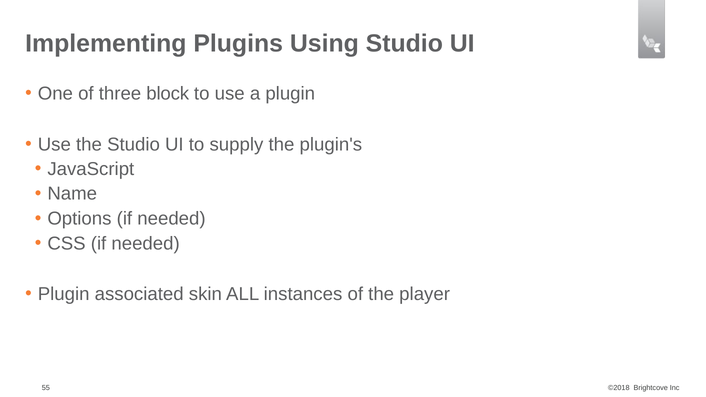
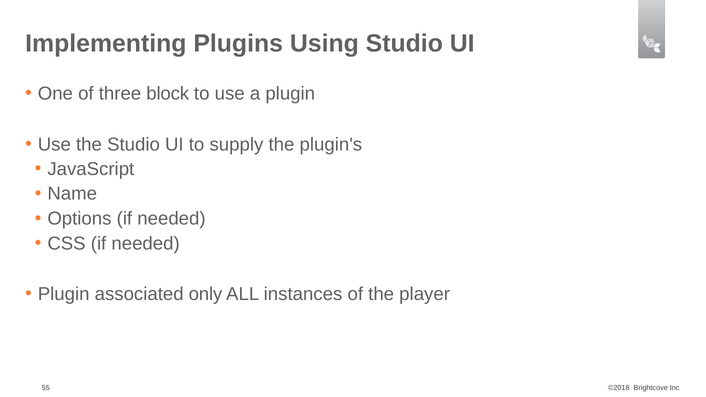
skin: skin -> only (205, 294)
